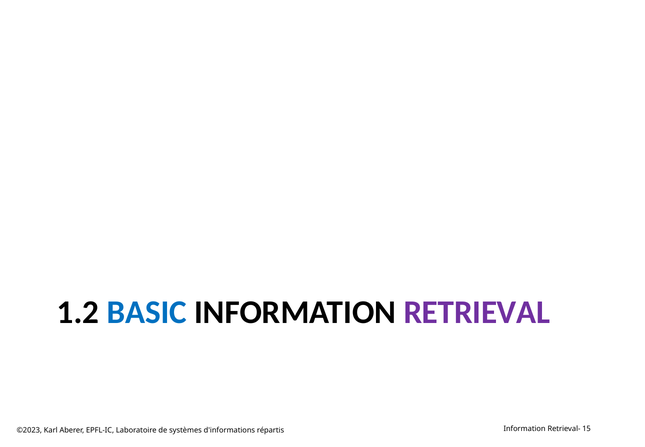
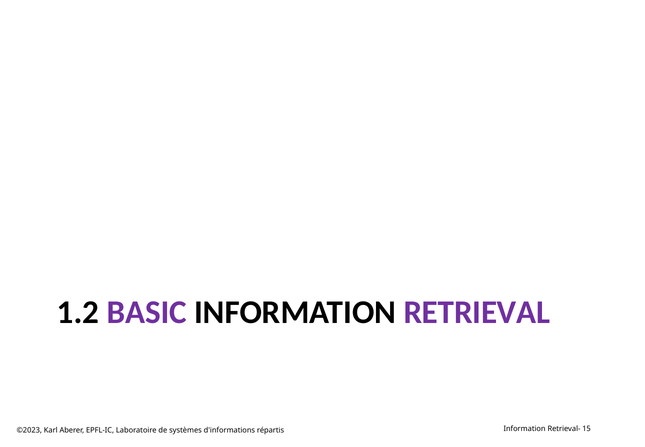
BASIC colour: blue -> purple (147, 312)
